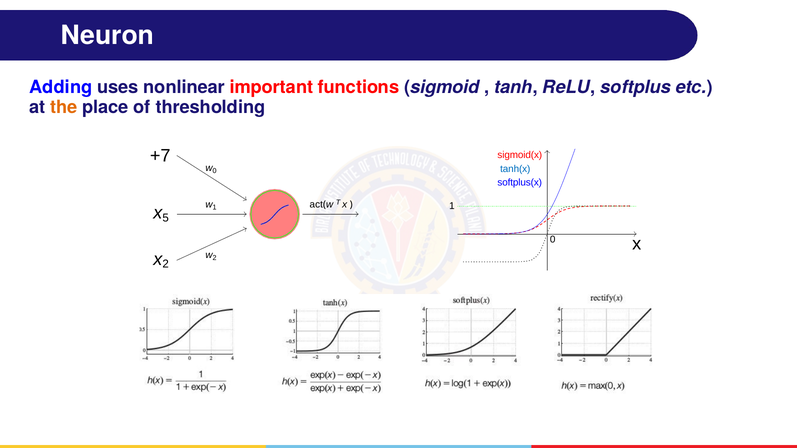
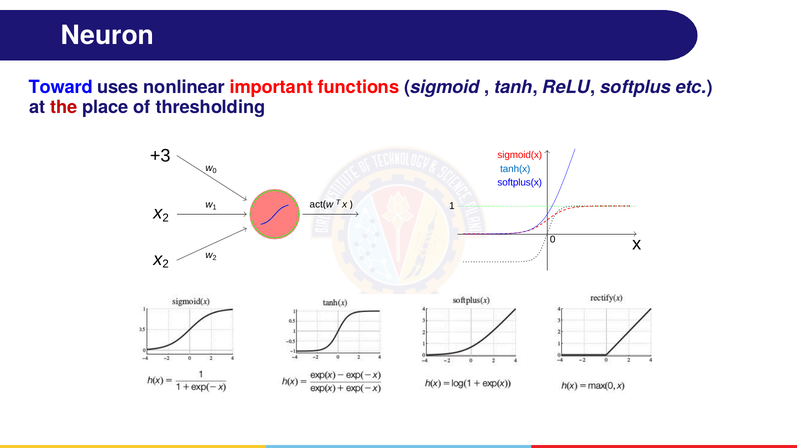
Adding: Adding -> Toward (61, 87)
the colour: orange -> red (64, 107)
+7: +7 -> +3 (160, 156)
5: 5 -> 2 (166, 218)
